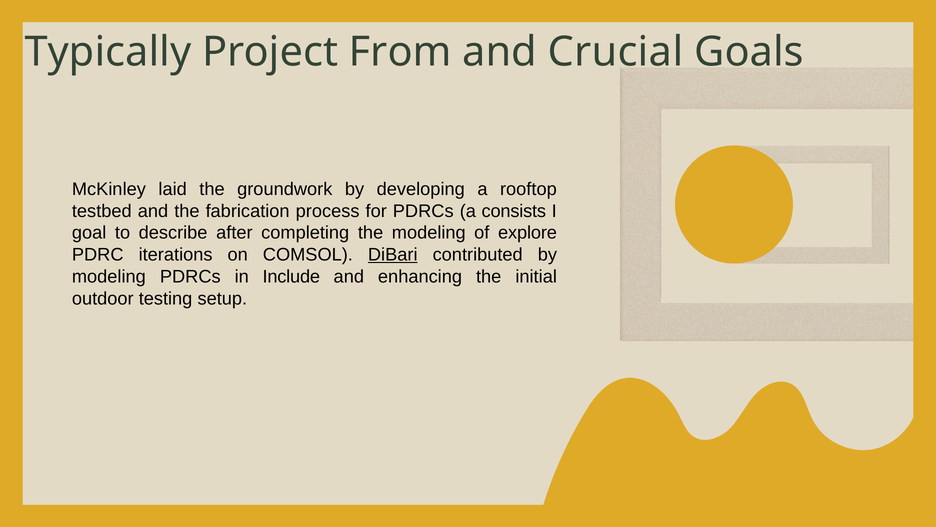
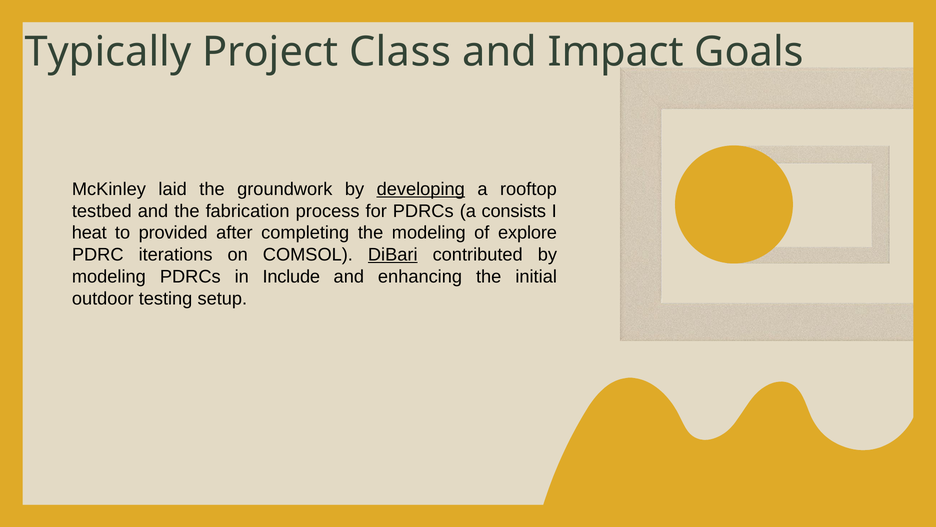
From: From -> Class (400, 52)
Crucial: Crucial -> Impact (616, 52)
developing underline: none -> present (421, 189)
goal: goal -> heat (89, 233)
describe: describe -> provided (173, 233)
